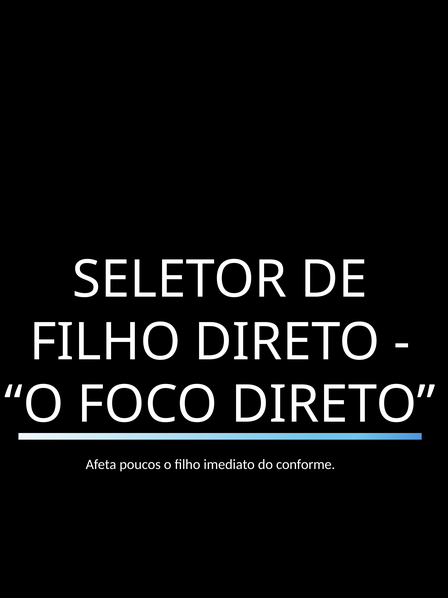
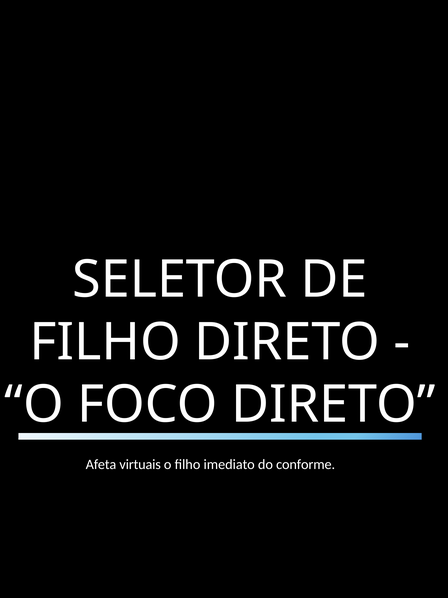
poucos: poucos -> virtuais (140, 464)
